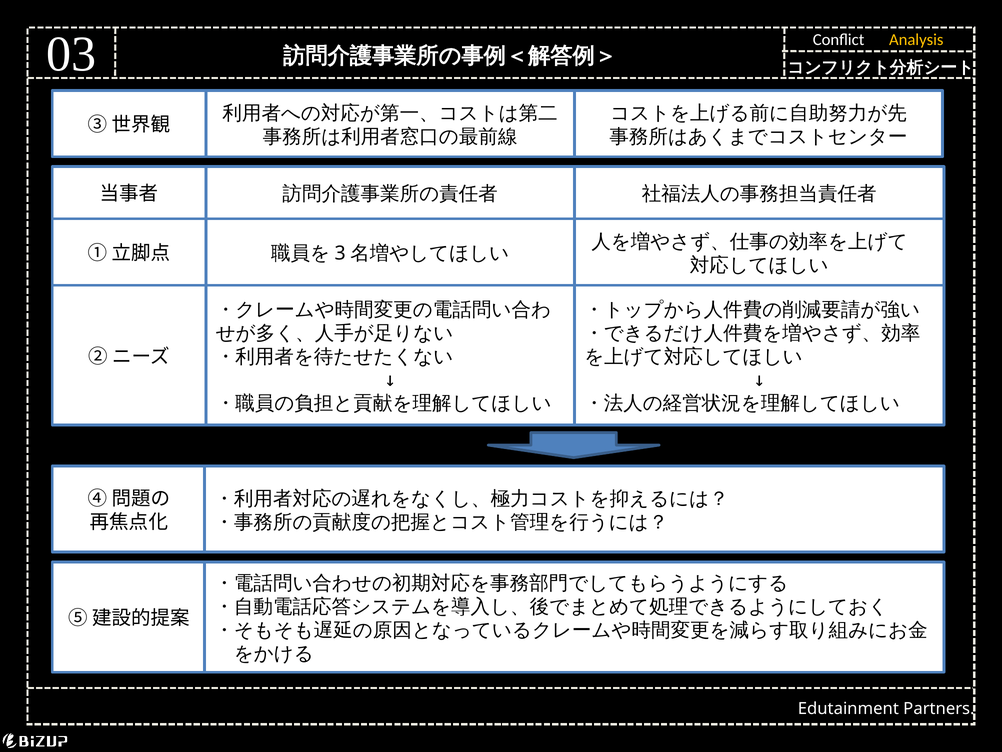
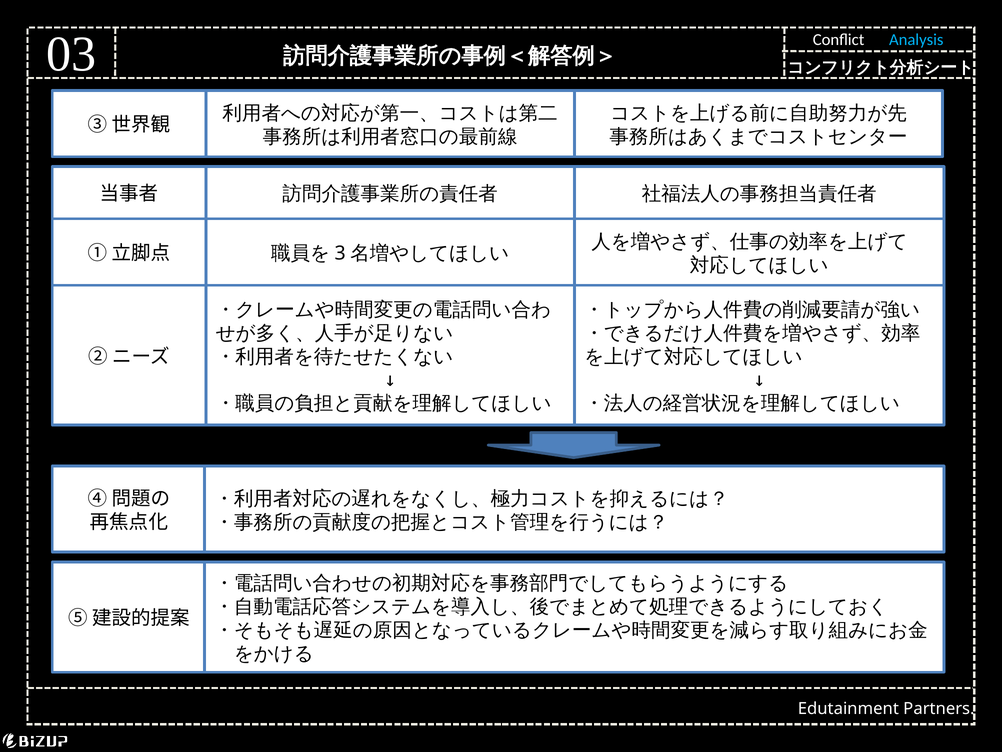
Analysis colour: yellow -> light blue (916, 40)
